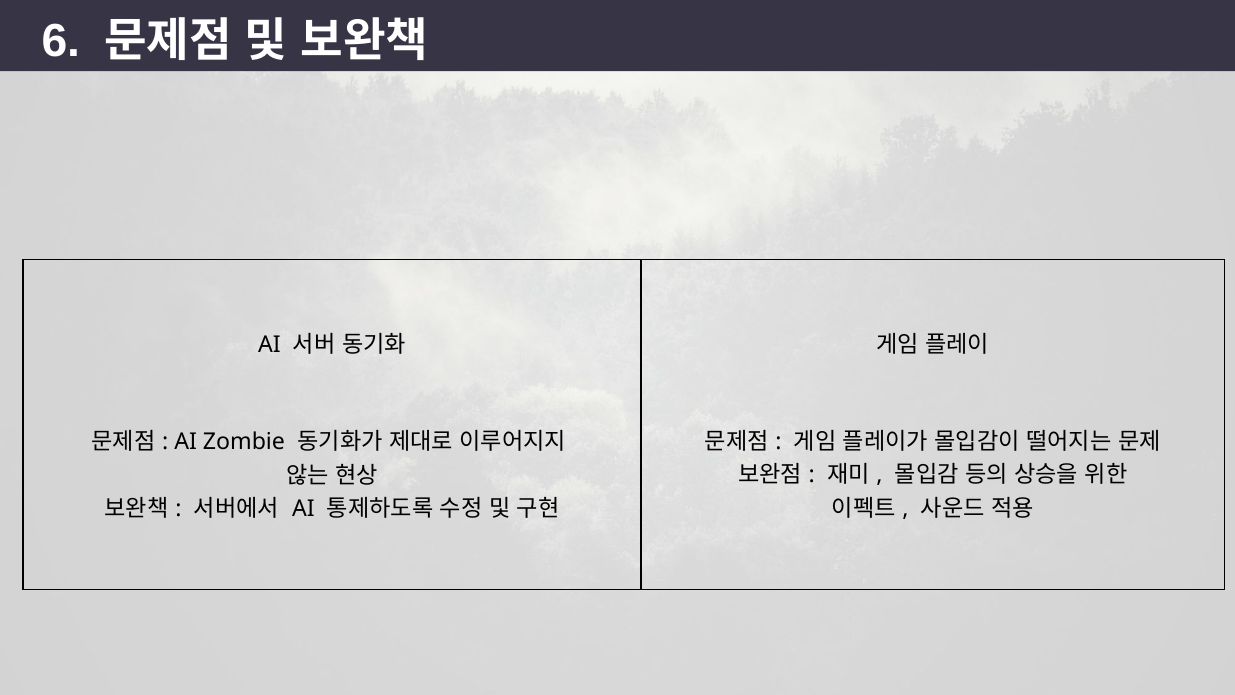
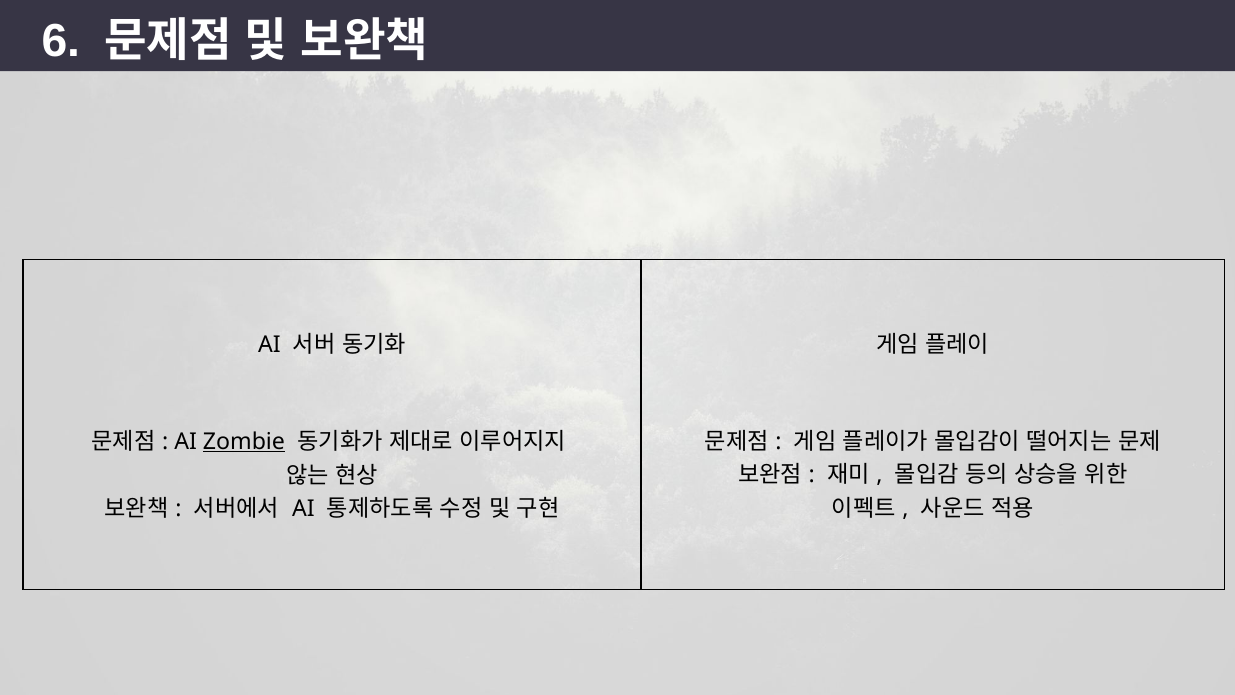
Zombie underline: none -> present (244, 442)
